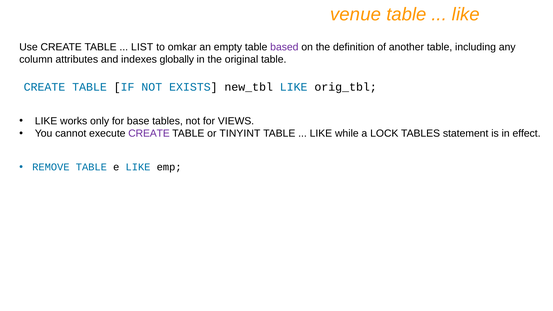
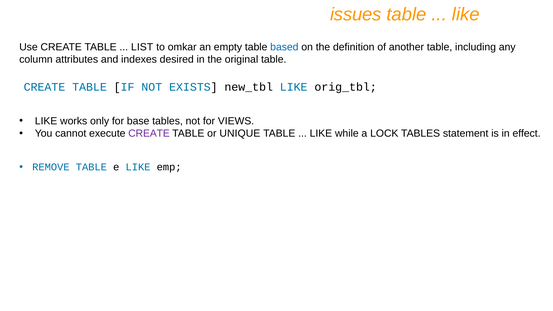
venue: venue -> issues (356, 14)
based colour: purple -> blue (284, 47)
globally: globally -> desired (177, 59)
TINYINT: TINYINT -> UNIQUE (240, 134)
